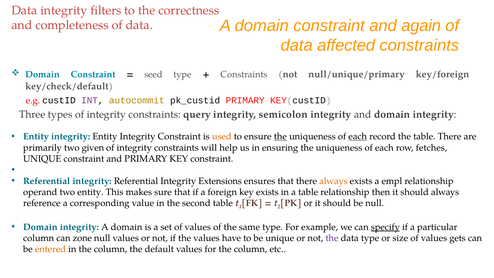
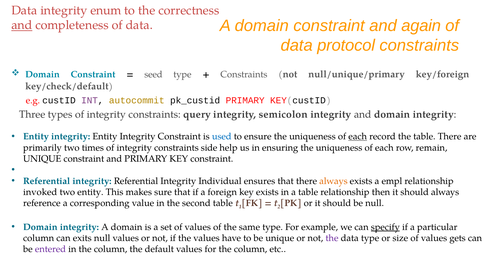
filters: filters -> enum (106, 10)
and underline: none -> present (22, 25)
affected: affected -> protocol (346, 45)
used colour: orange -> blue (222, 136)
the underline: present -> none (280, 136)
given: given -> times (93, 148)
will: will -> side (209, 148)
fetches: fetches -> remain (432, 148)
Extensions: Extensions -> Individual (220, 181)
operand: operand -> invoked (40, 192)
zone: zone -> exits (82, 238)
entered colour: orange -> purple (50, 249)
